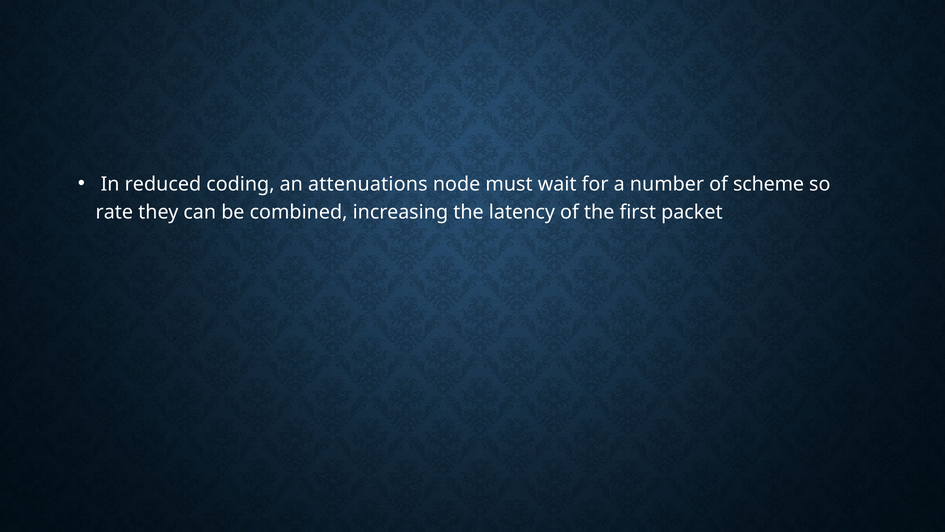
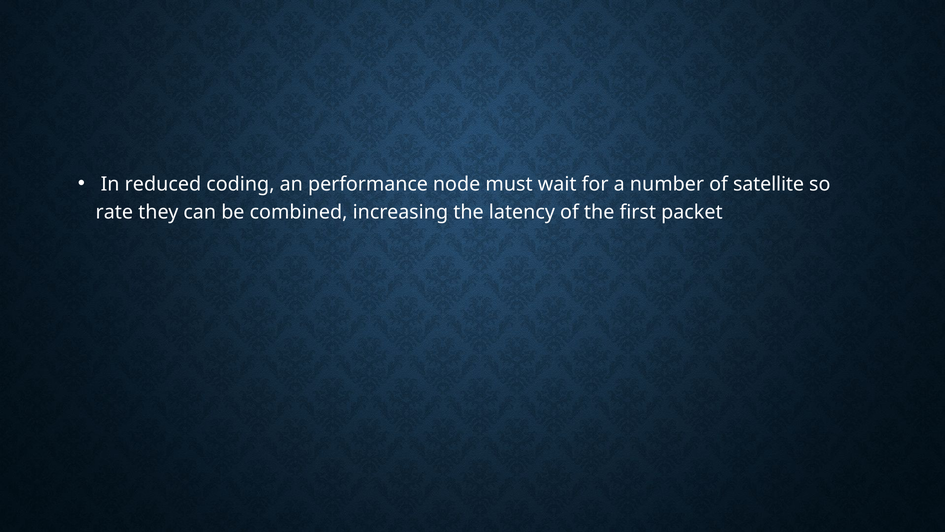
attenuations: attenuations -> performance (368, 184)
scheme: scheme -> satellite (769, 184)
